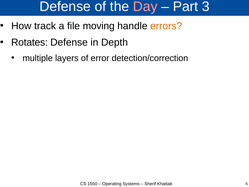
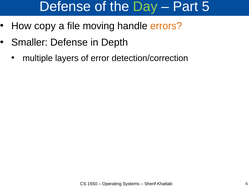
Day colour: pink -> light green (145, 6)
3: 3 -> 5 (206, 6)
track: track -> copy (45, 26)
Rotates: Rotates -> Smaller (29, 42)
